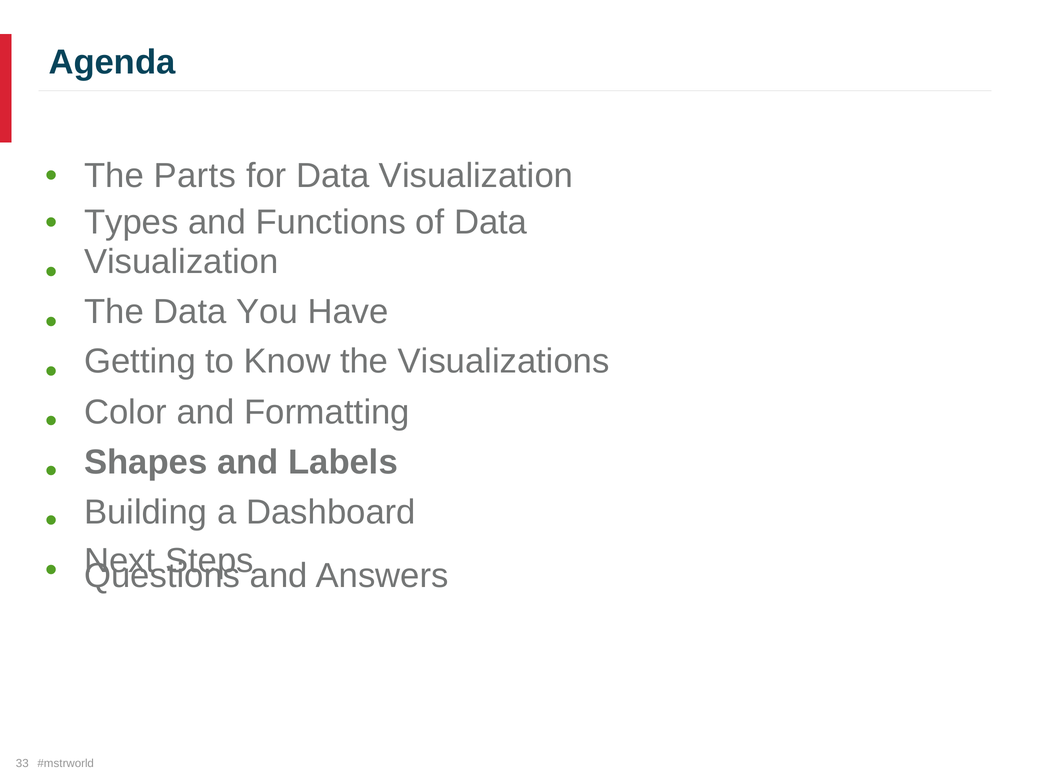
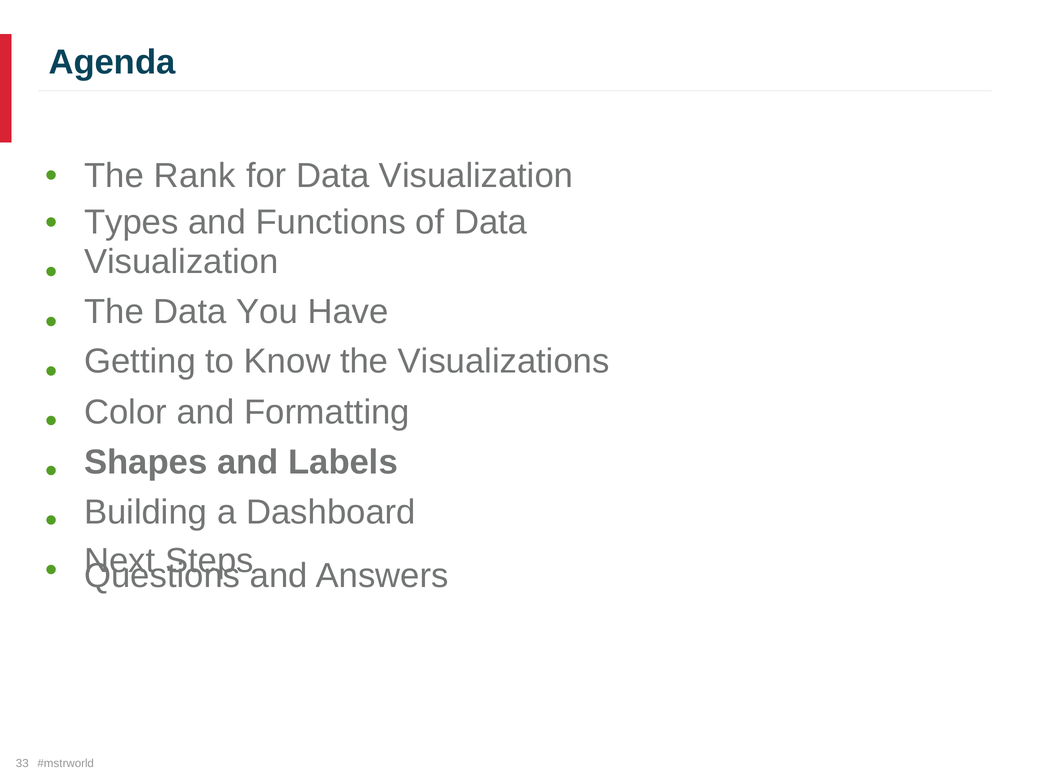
Parts: Parts -> Rank (195, 176)
